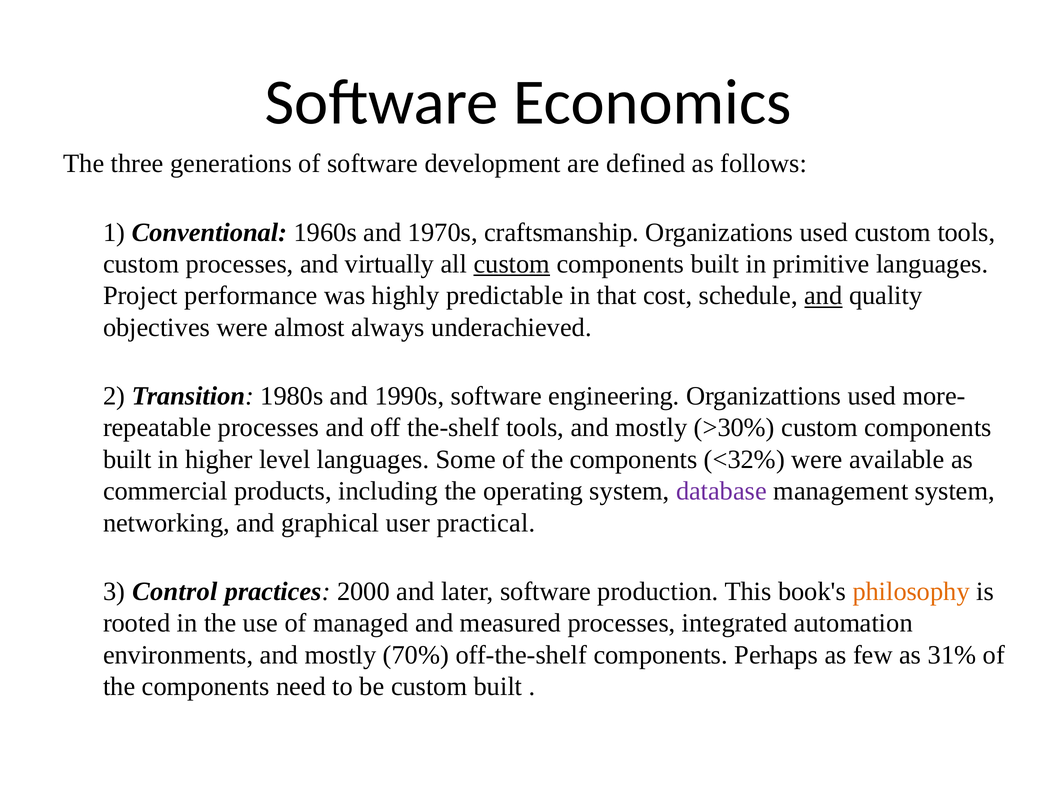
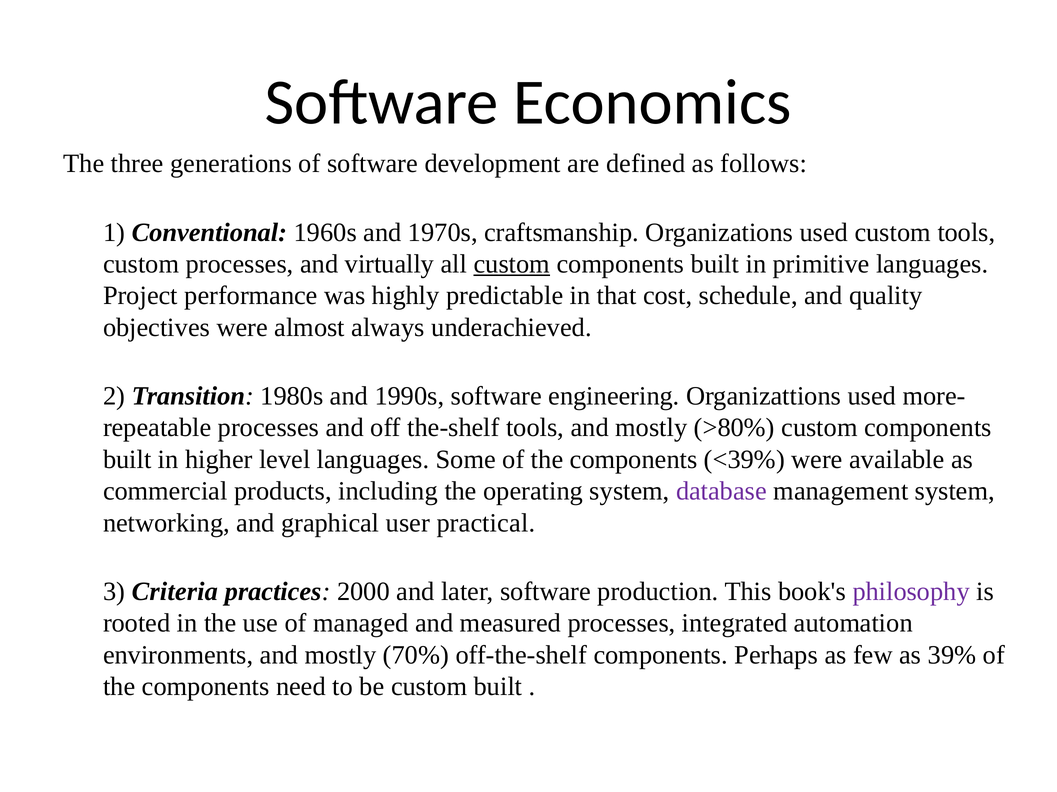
and underline: present -> none (823, 296)
>30%: >30% -> >80% (734, 428)
<32%: <32% -> <39% (744, 460)
Control: Control -> Criteria (175, 592)
philosophy colour: orange -> purple (911, 592)
31%: 31% -> 39% (952, 655)
